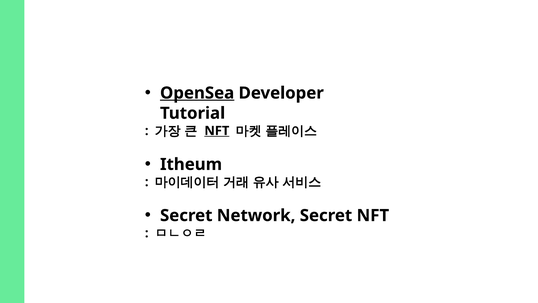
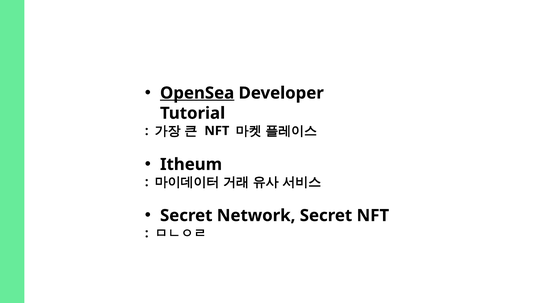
NFT underline: present -> none (217, 131)
